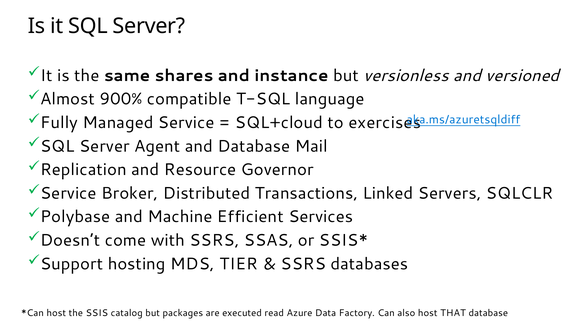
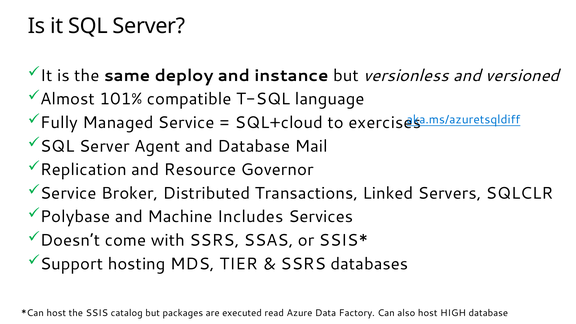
shares: shares -> deploy (184, 76)
900%: 900% -> 101% (121, 99)
Efficient: Efficient -> Includes (250, 217)
THAT: THAT -> HIGH (453, 313)
